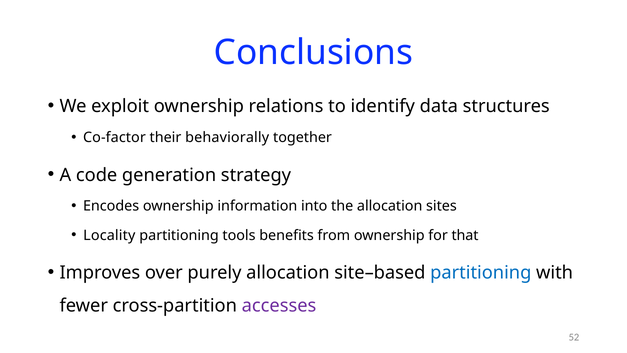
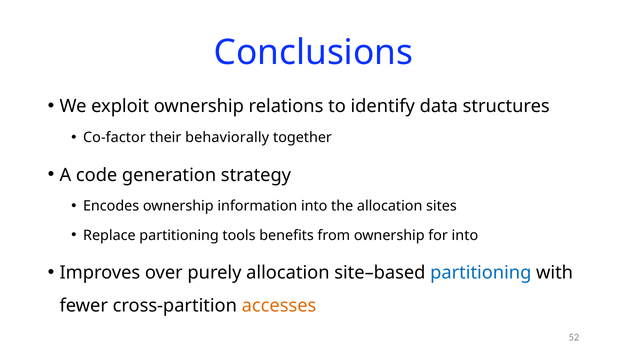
Locality: Locality -> Replace (109, 235)
for that: that -> into (465, 235)
accesses colour: purple -> orange (279, 305)
